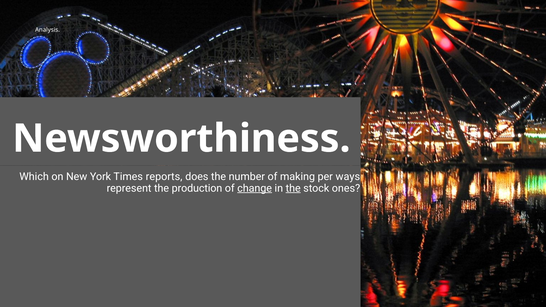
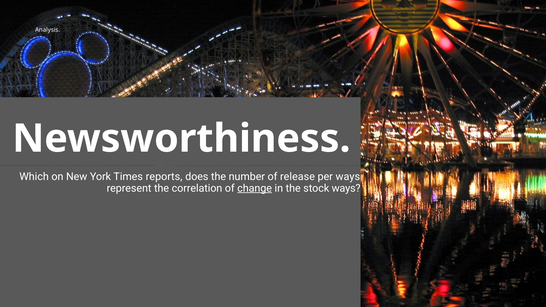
making: making -> release (297, 177)
production: production -> correlation (197, 188)
the underline: present -> none (293, 188)
stock ones: ones -> ways (346, 188)
